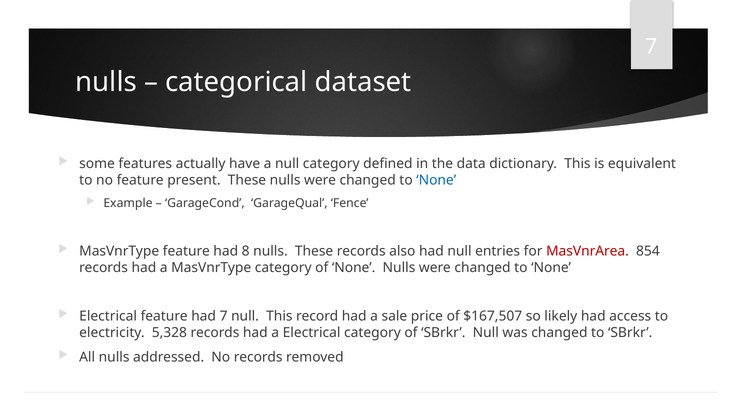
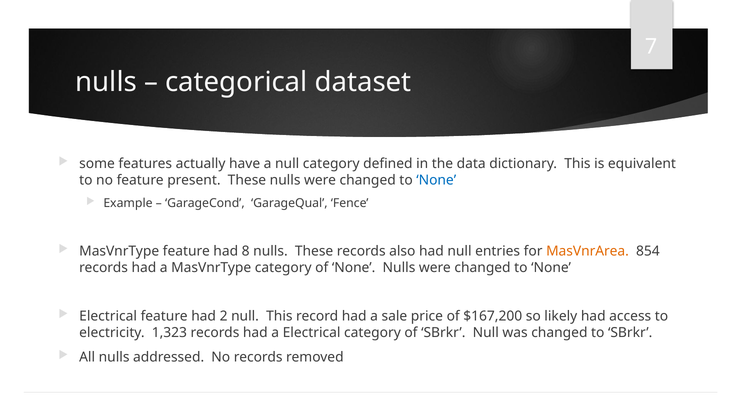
MasVnrArea colour: red -> orange (588, 251)
had 7: 7 -> 2 (224, 316)
$167,507: $167,507 -> $167,200 (493, 316)
5,328: 5,328 -> 1,323 (169, 332)
